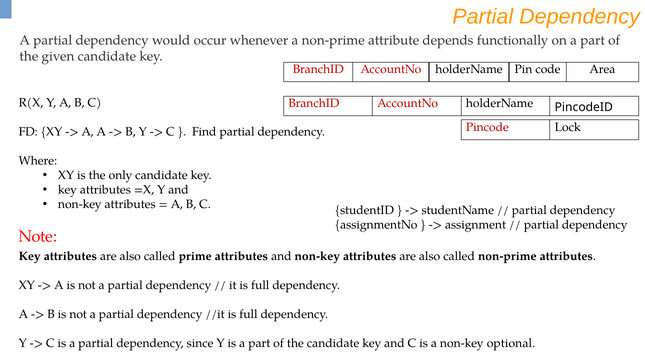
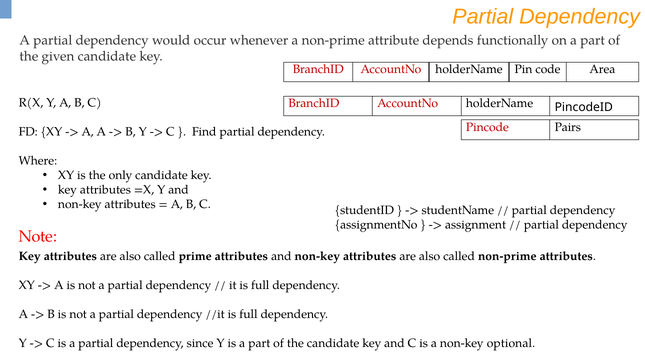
Lock: Lock -> Pairs (568, 127)
